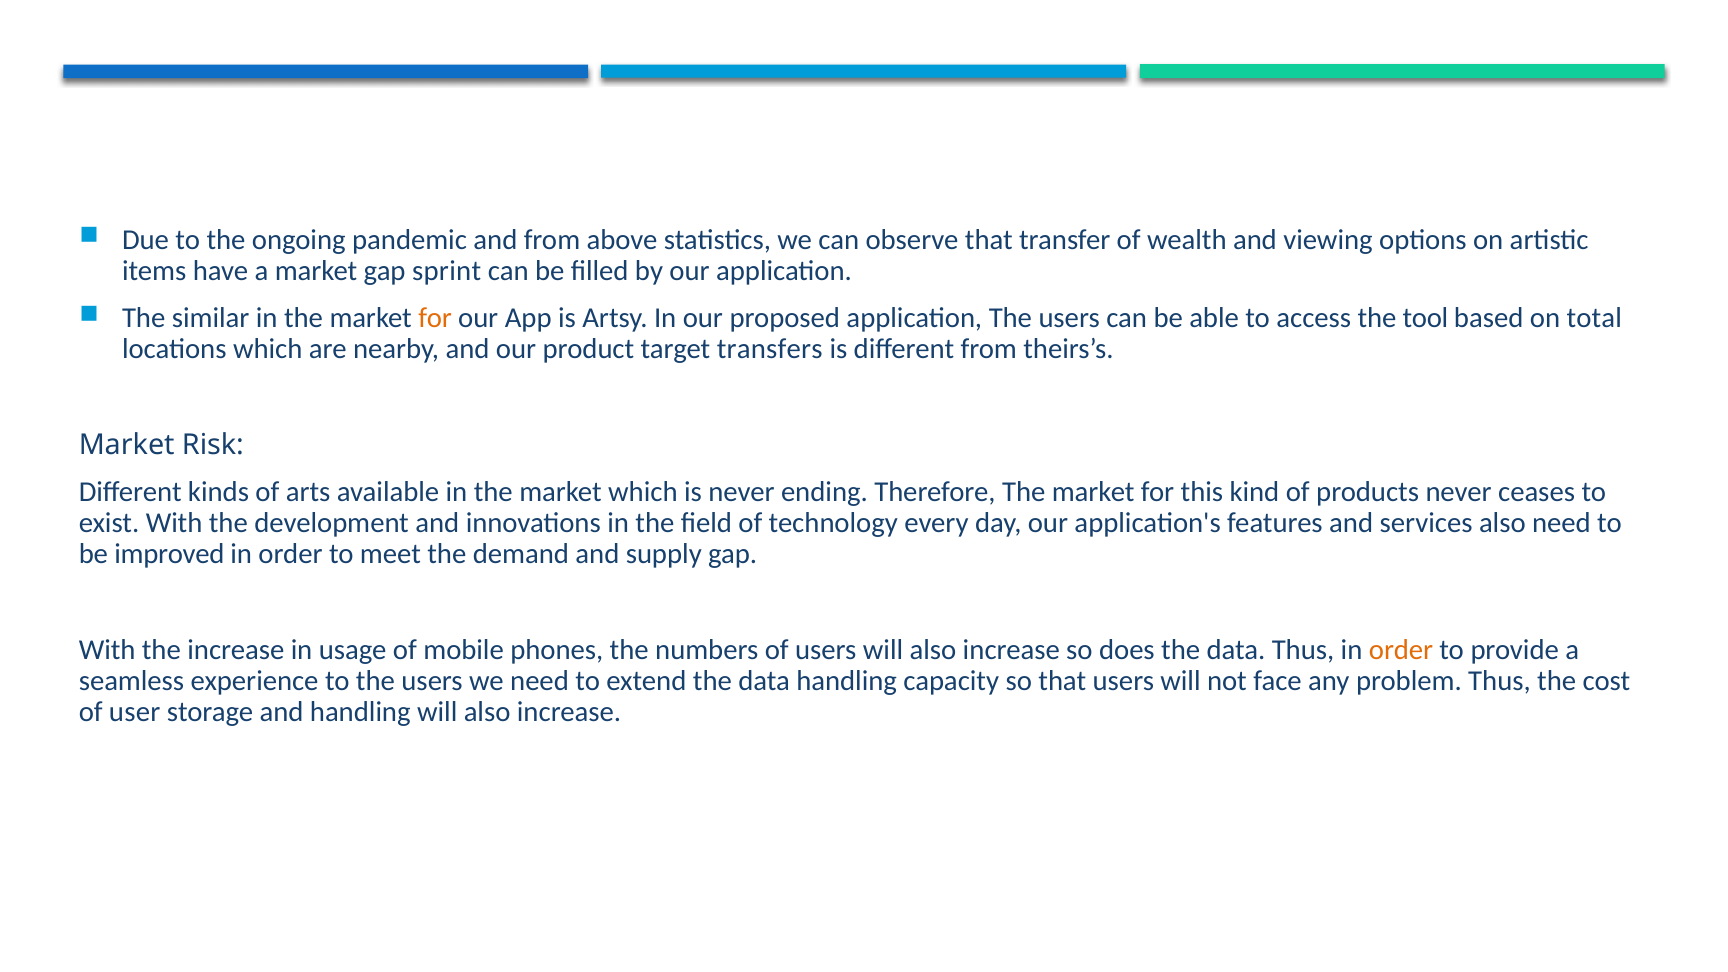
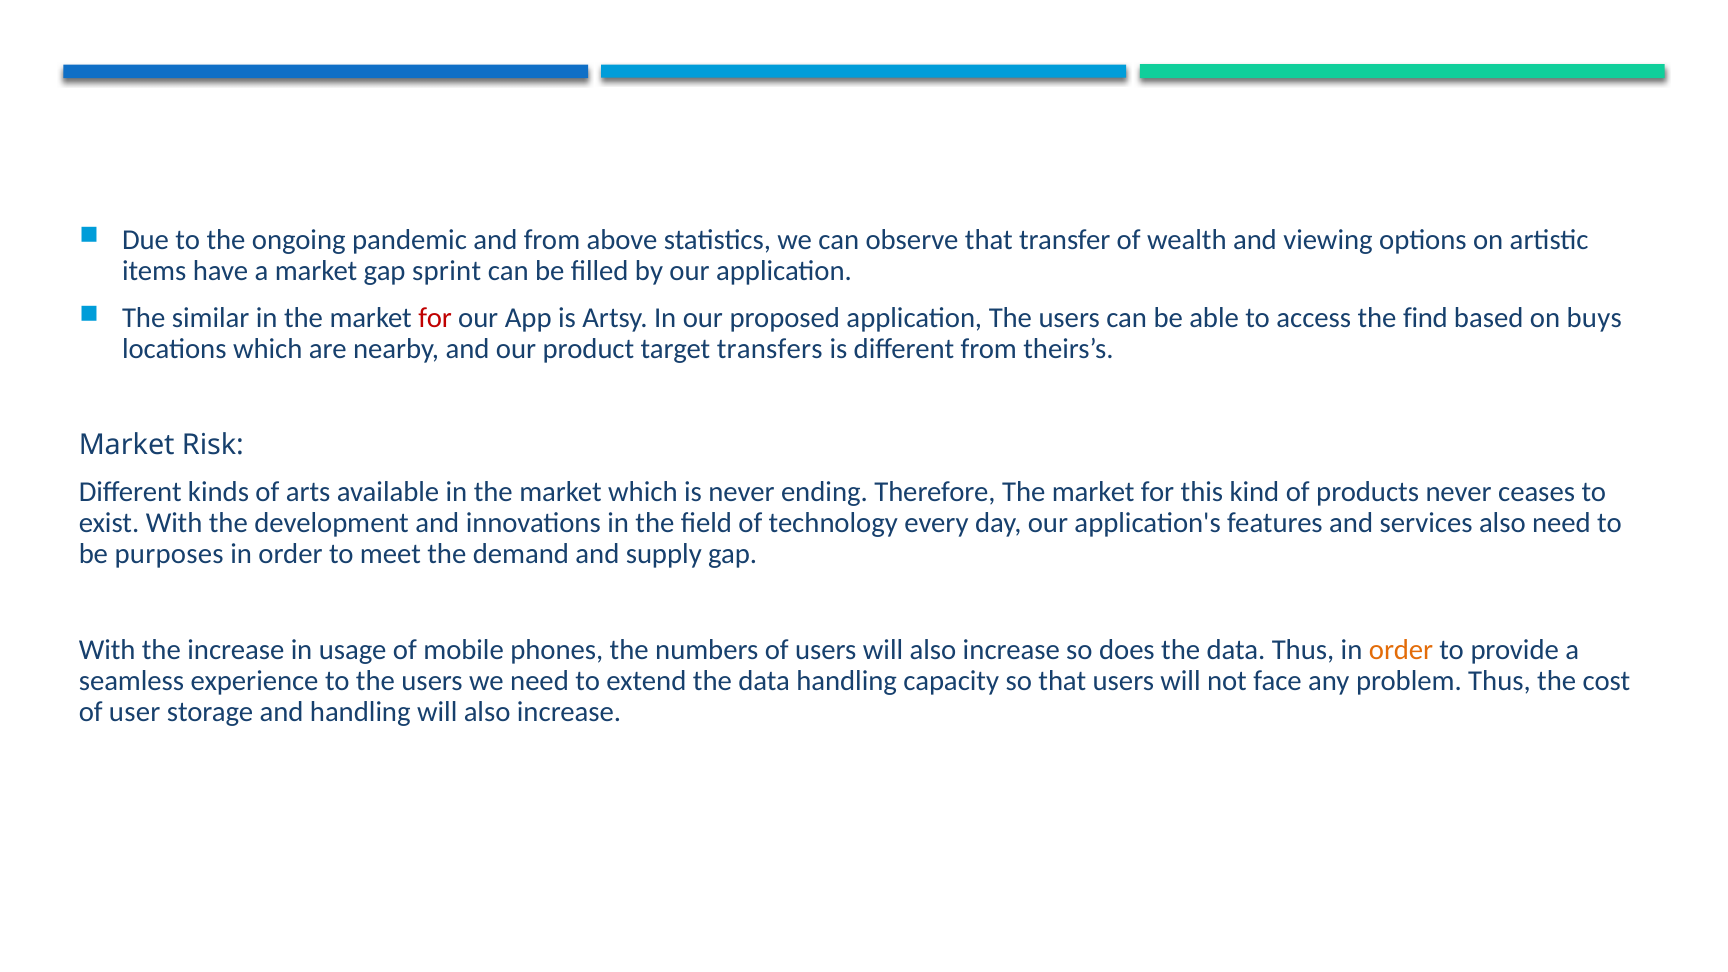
for colour: orange -> red (435, 318)
tool: tool -> find (1425, 318)
total: total -> buys (1594, 318)
improved: improved -> purposes (169, 554)
